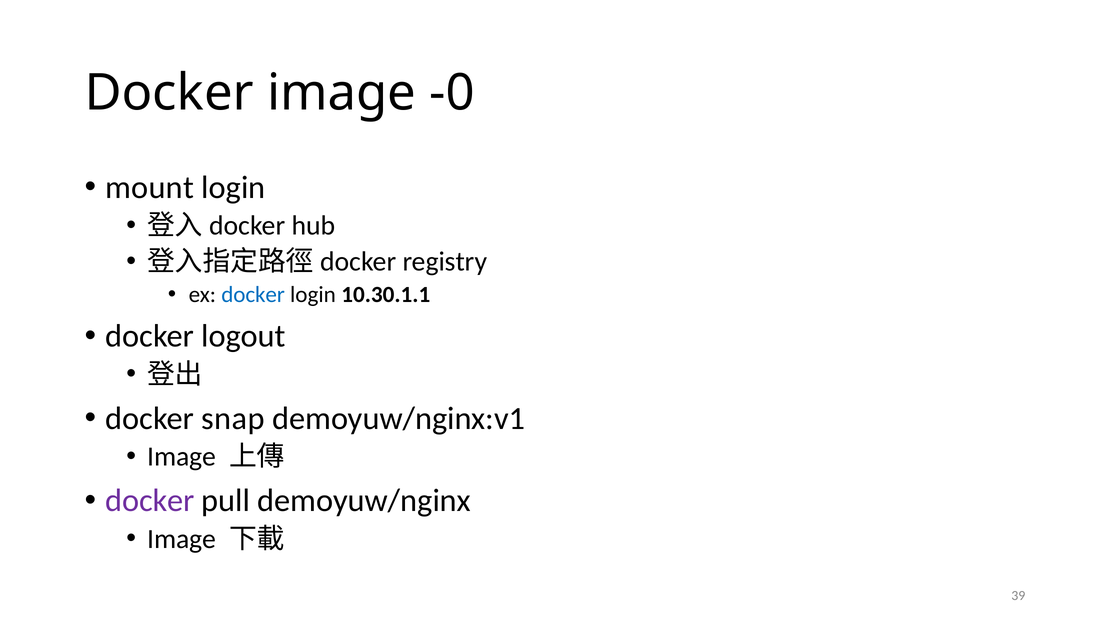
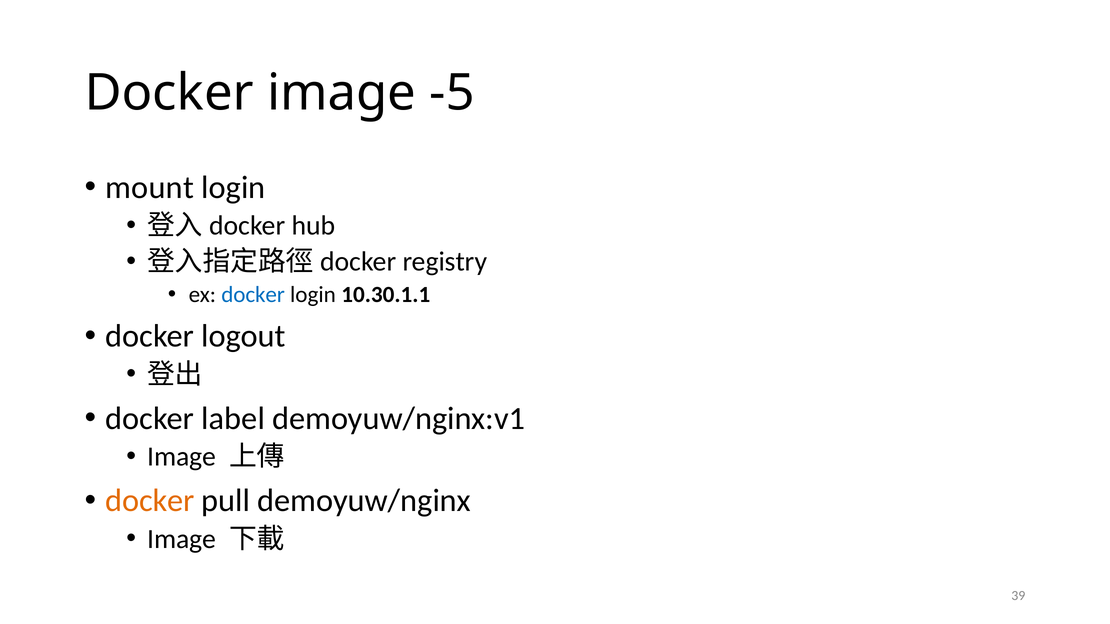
-0: -0 -> -5 (452, 93)
snap: snap -> label (233, 419)
docker colour: purple -> orange (150, 501)
